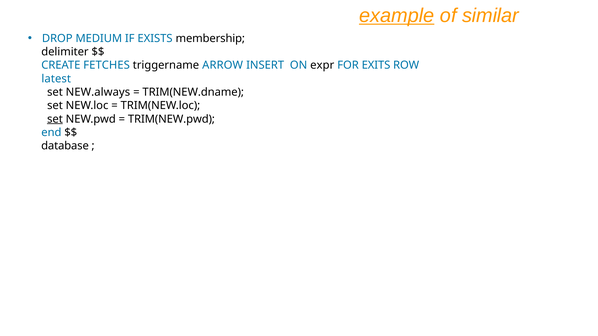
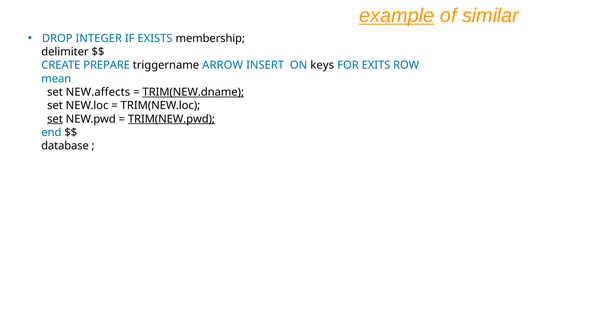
MEDIUM: MEDIUM -> INTEGER (99, 38)
FETCHES: FETCHES -> PREPARE (107, 65)
expr: expr -> keys (322, 65)
latest: latest -> mean (56, 79)
NEW.always: NEW.always -> NEW.affects (98, 92)
TRIM(NEW.dname underline: none -> present (193, 92)
TRIM(NEW.pwd underline: none -> present (171, 119)
